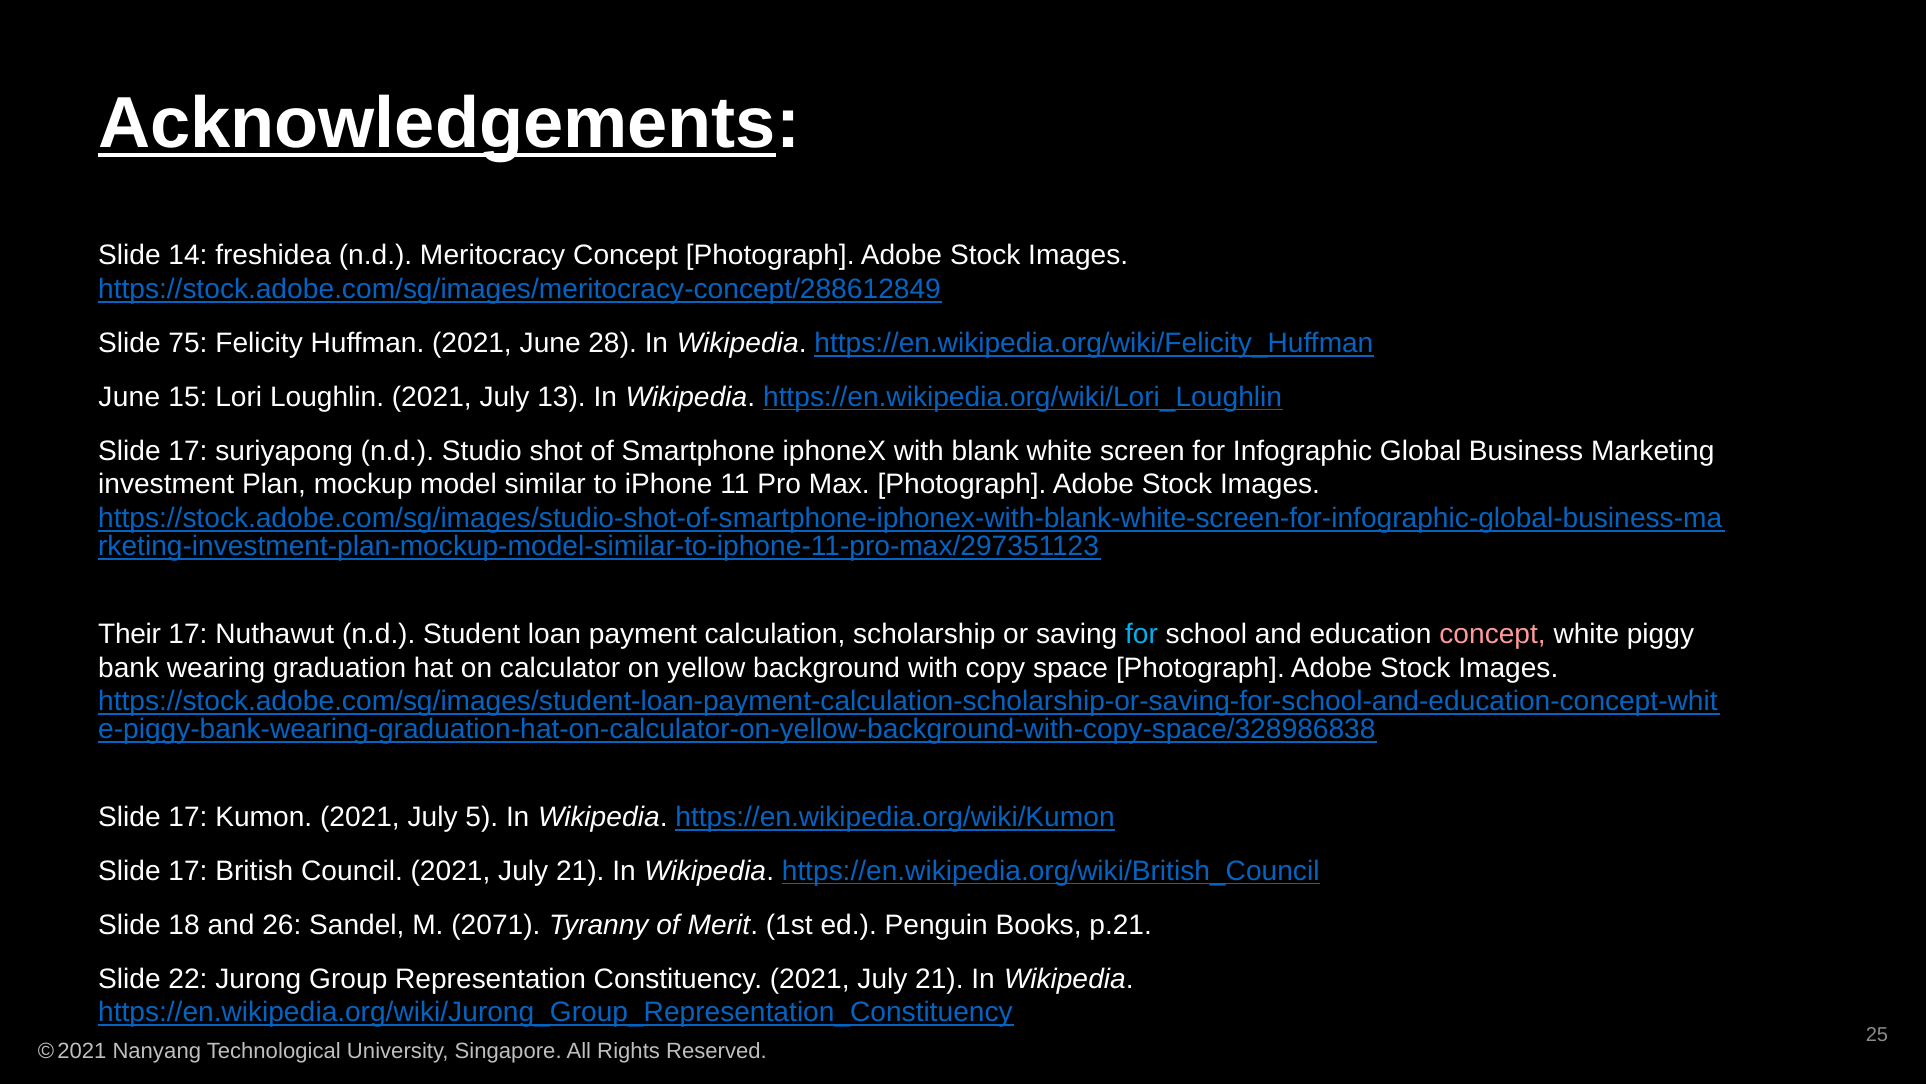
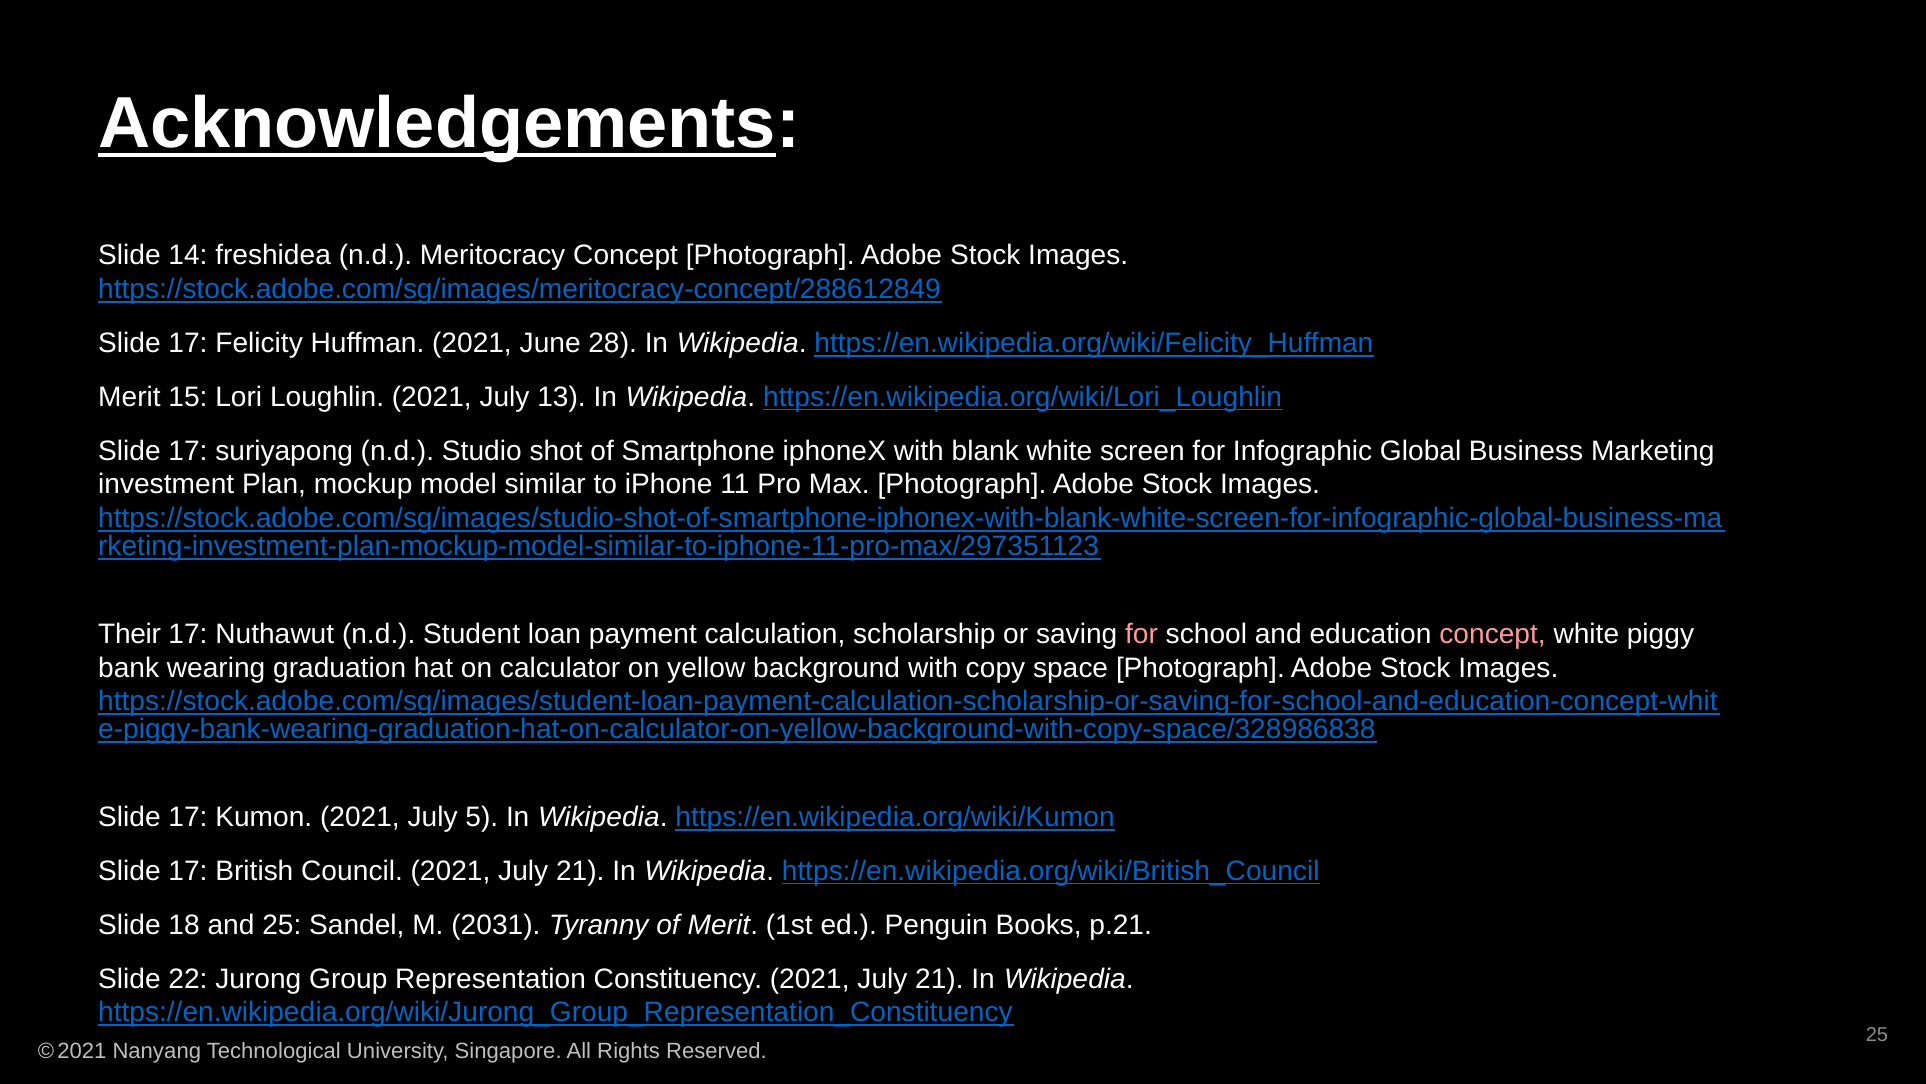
75: 75 -> 17 (188, 343)
June: June -> Merit (129, 397)
for colour: light blue -> pink (1141, 634)
and 26: 26 -> 25 (282, 924)
2071: 2071 -> 2031 (496, 924)
